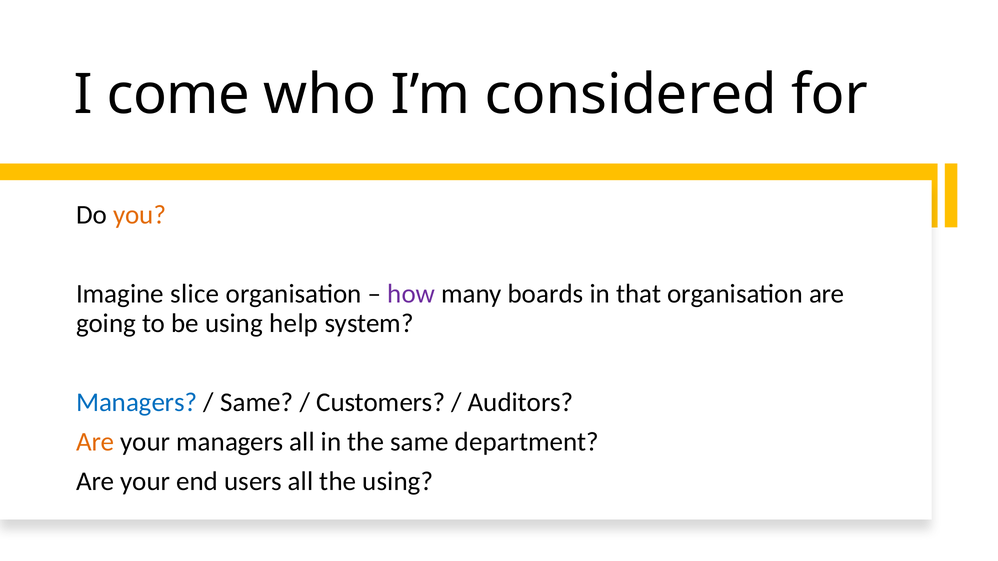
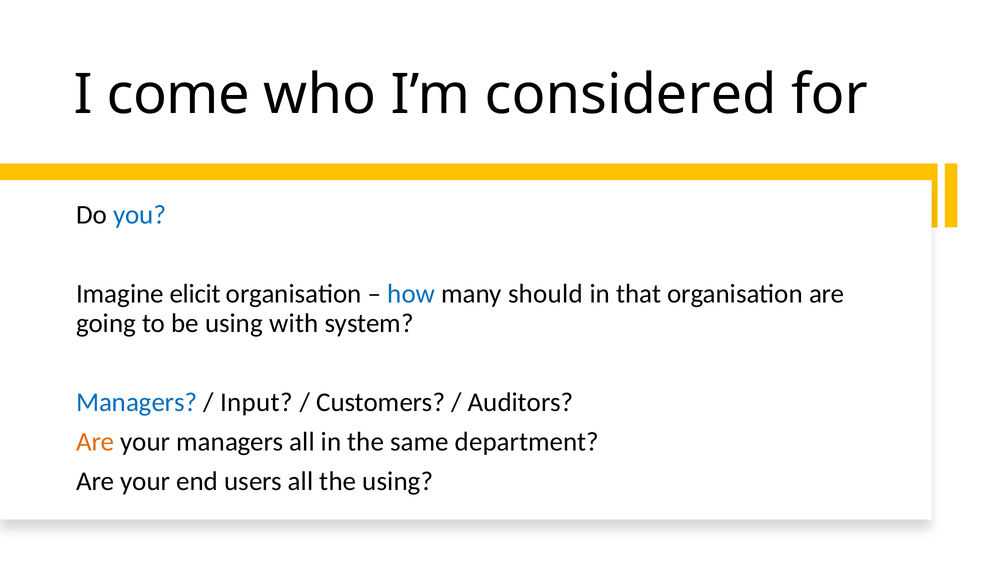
you colour: orange -> blue (140, 215)
slice: slice -> elicit (195, 294)
how colour: purple -> blue (411, 294)
boards: boards -> should (545, 294)
help: help -> with (294, 323)
Same: Same -> Input (257, 403)
